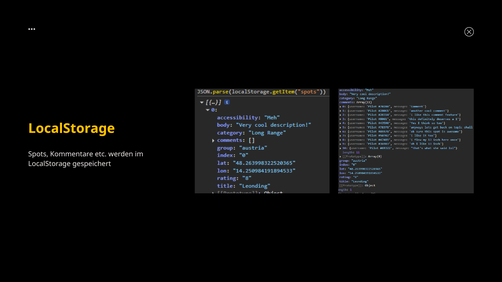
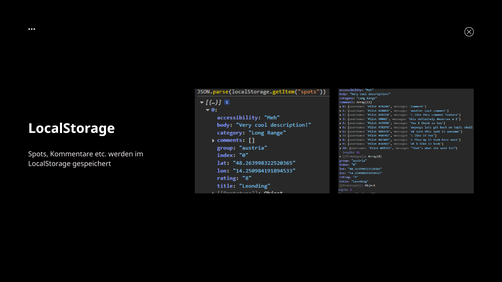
LocalStorage colour: yellow -> white (72, 129)
